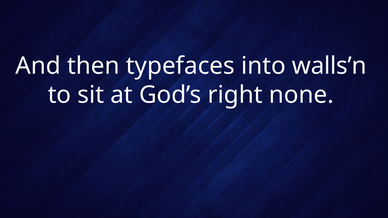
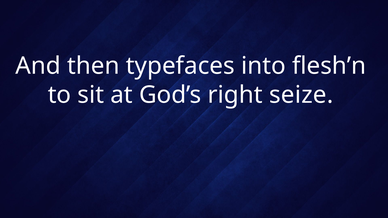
walls’n: walls’n -> flesh’n (329, 66)
none: none -> seize (301, 95)
